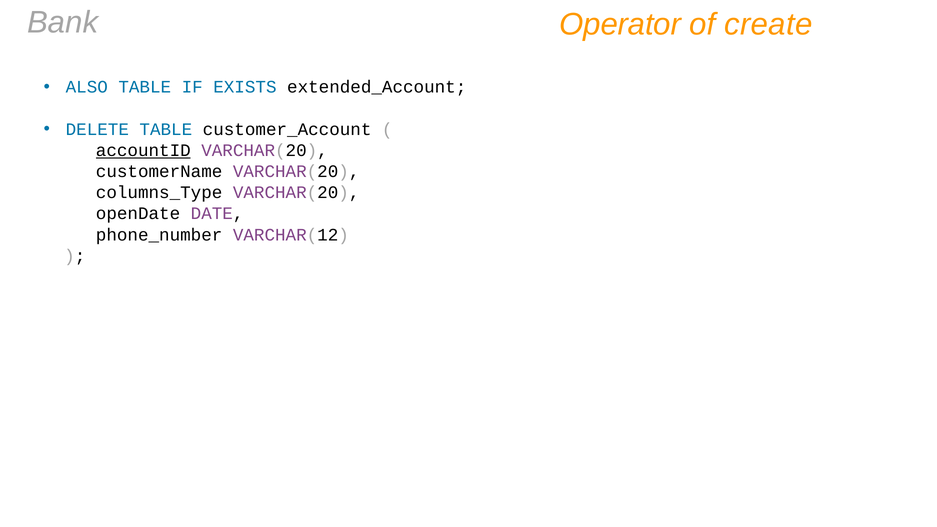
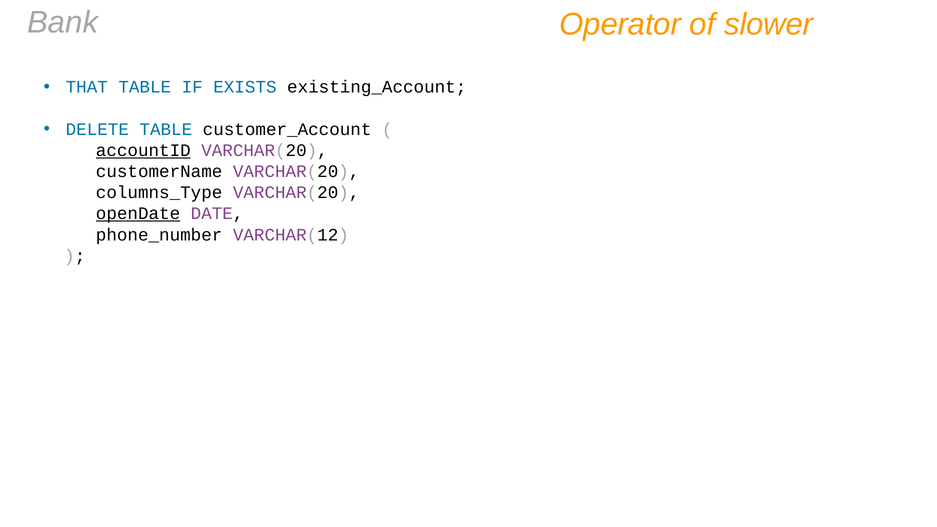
create: create -> slower (769, 24)
ALSO: ALSO -> THAT (87, 87)
extended_Account: extended_Account -> existing_Account (377, 87)
openDate underline: none -> present (138, 214)
